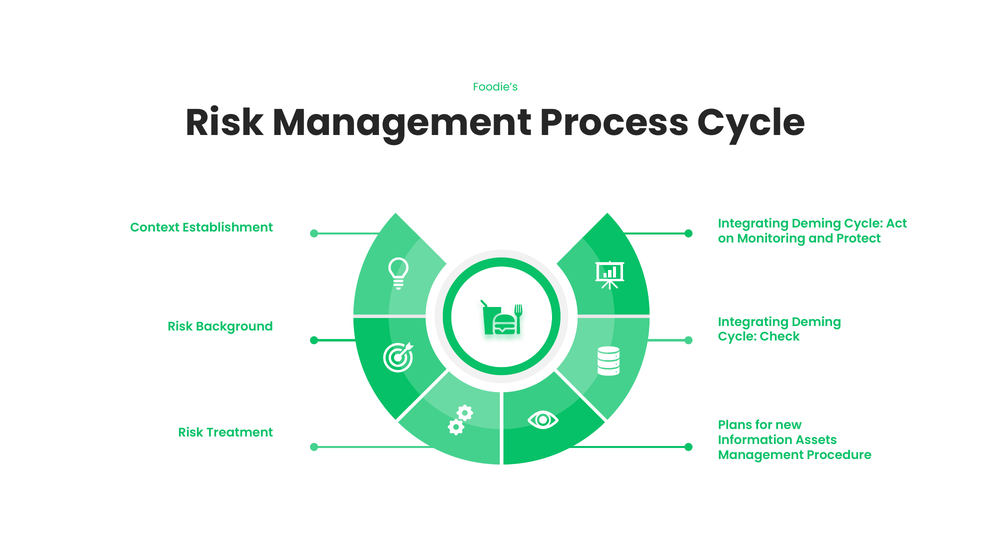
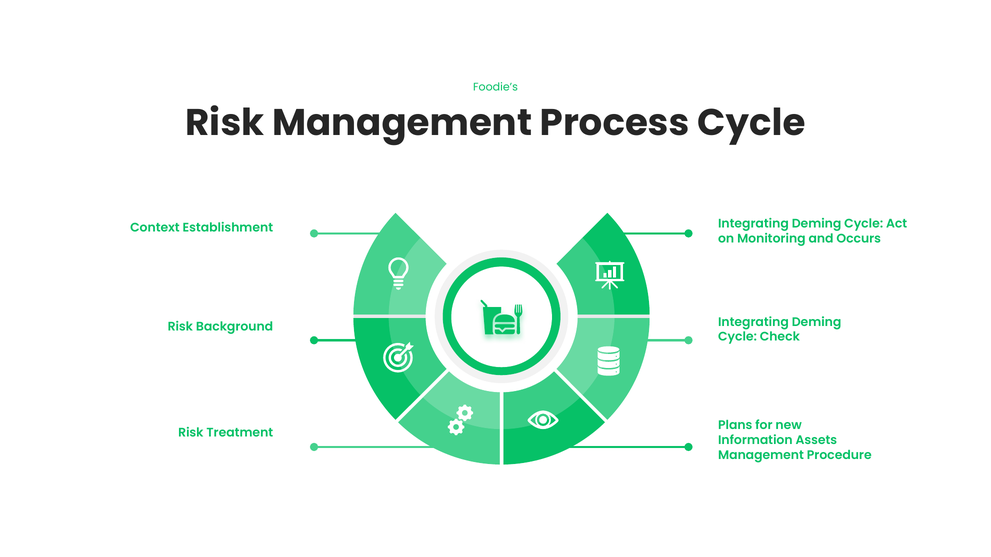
Protect: Protect -> Occurs (859, 239)
